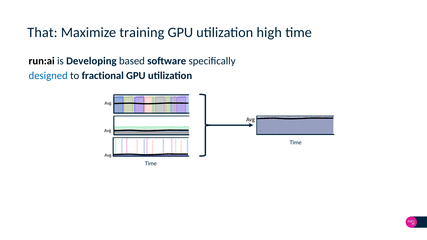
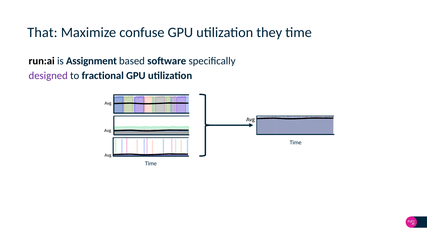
training: training -> confuse (142, 32)
high: high -> they (269, 32)
Developing: Developing -> Assignment (91, 61)
designed colour: blue -> purple (48, 76)
